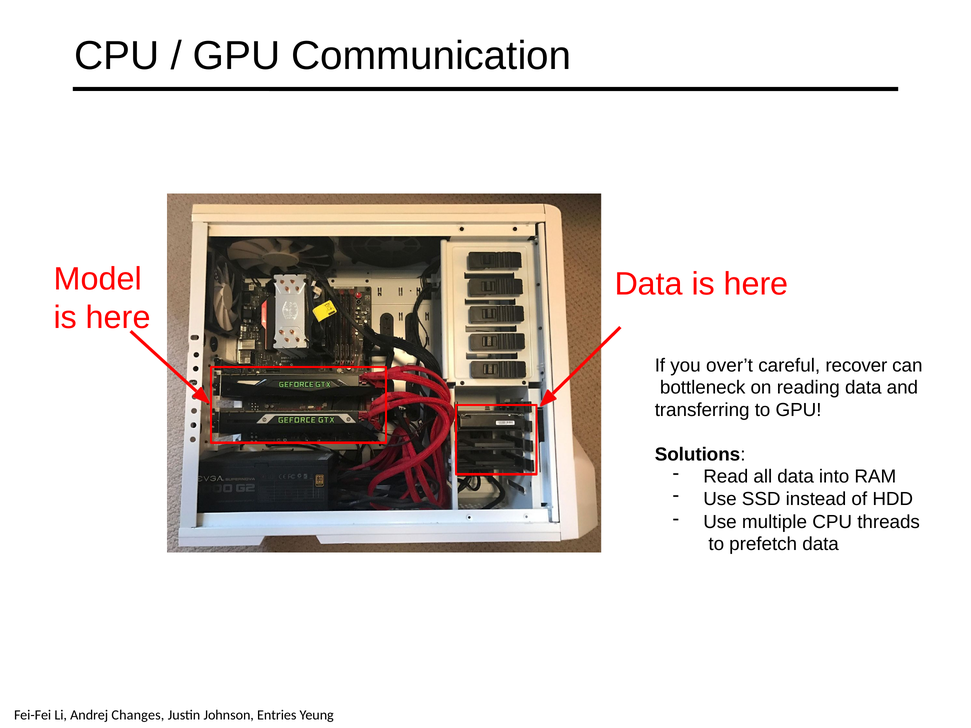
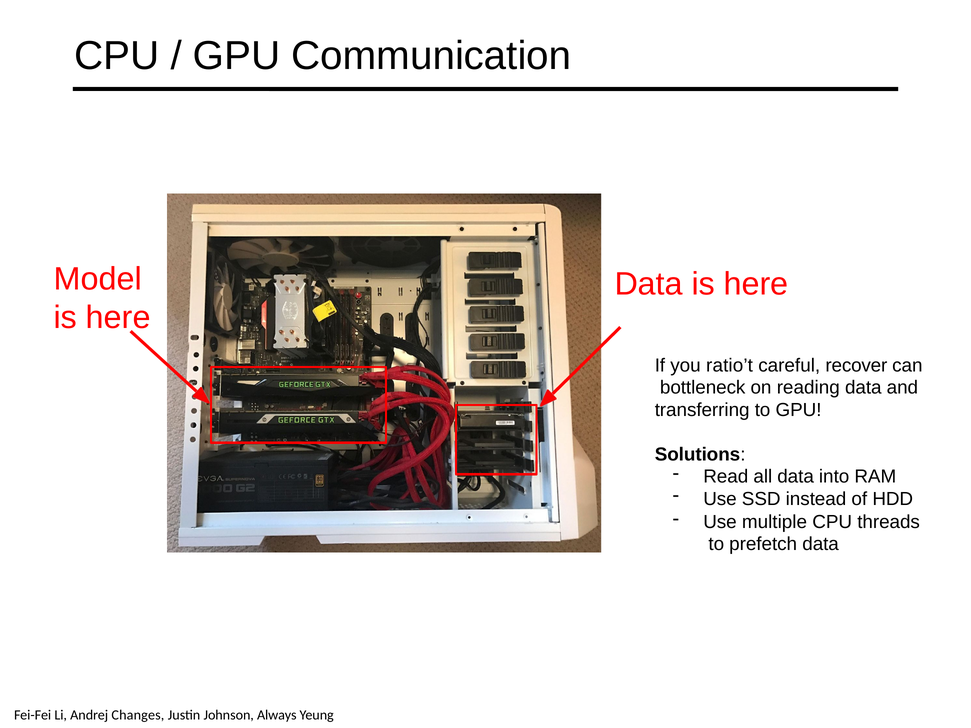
over’t: over’t -> ratio’t (730, 366)
Entries: Entries -> Always (277, 716)
